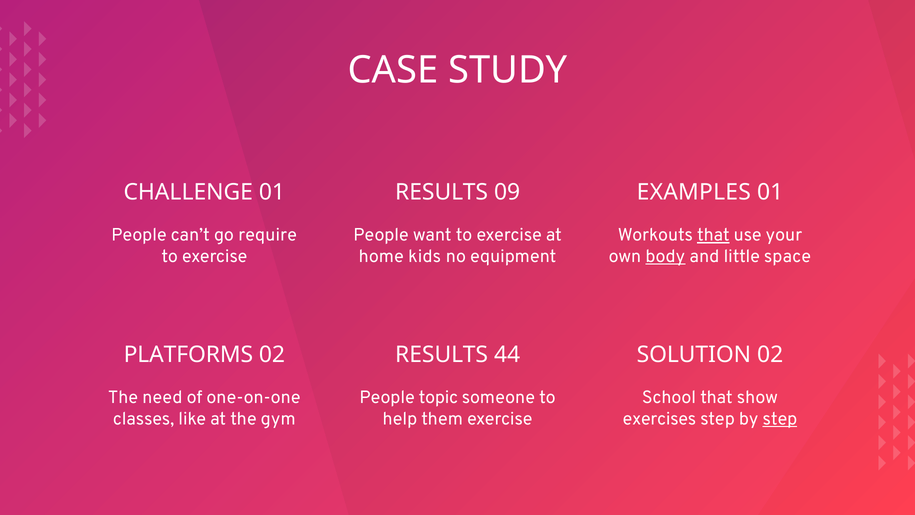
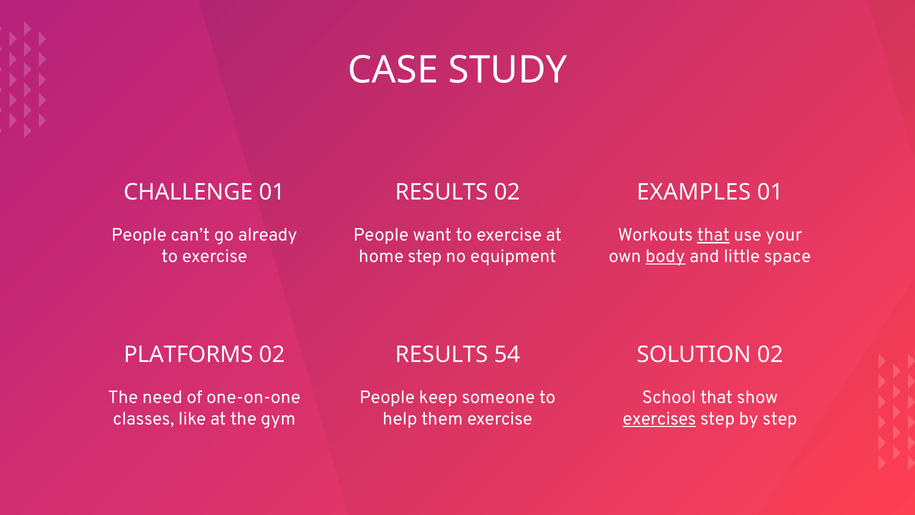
RESULTS 09: 09 -> 02 (507, 192)
require: require -> already (268, 235)
home kids: kids -> step (425, 256)
44: 44 -> 54 (507, 354)
topic: topic -> keep (438, 397)
exercises underline: none -> present (659, 419)
step underline: present -> none (780, 419)
